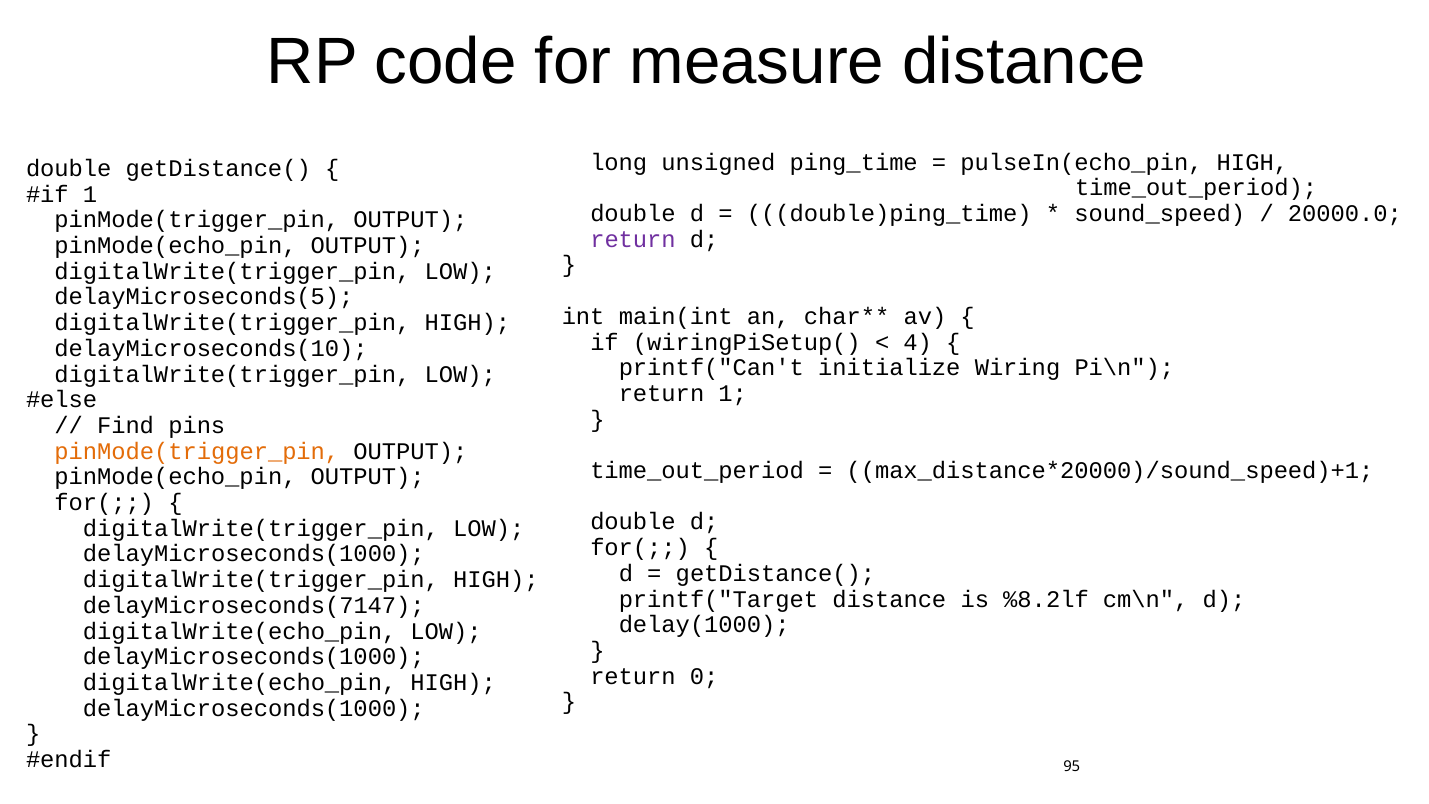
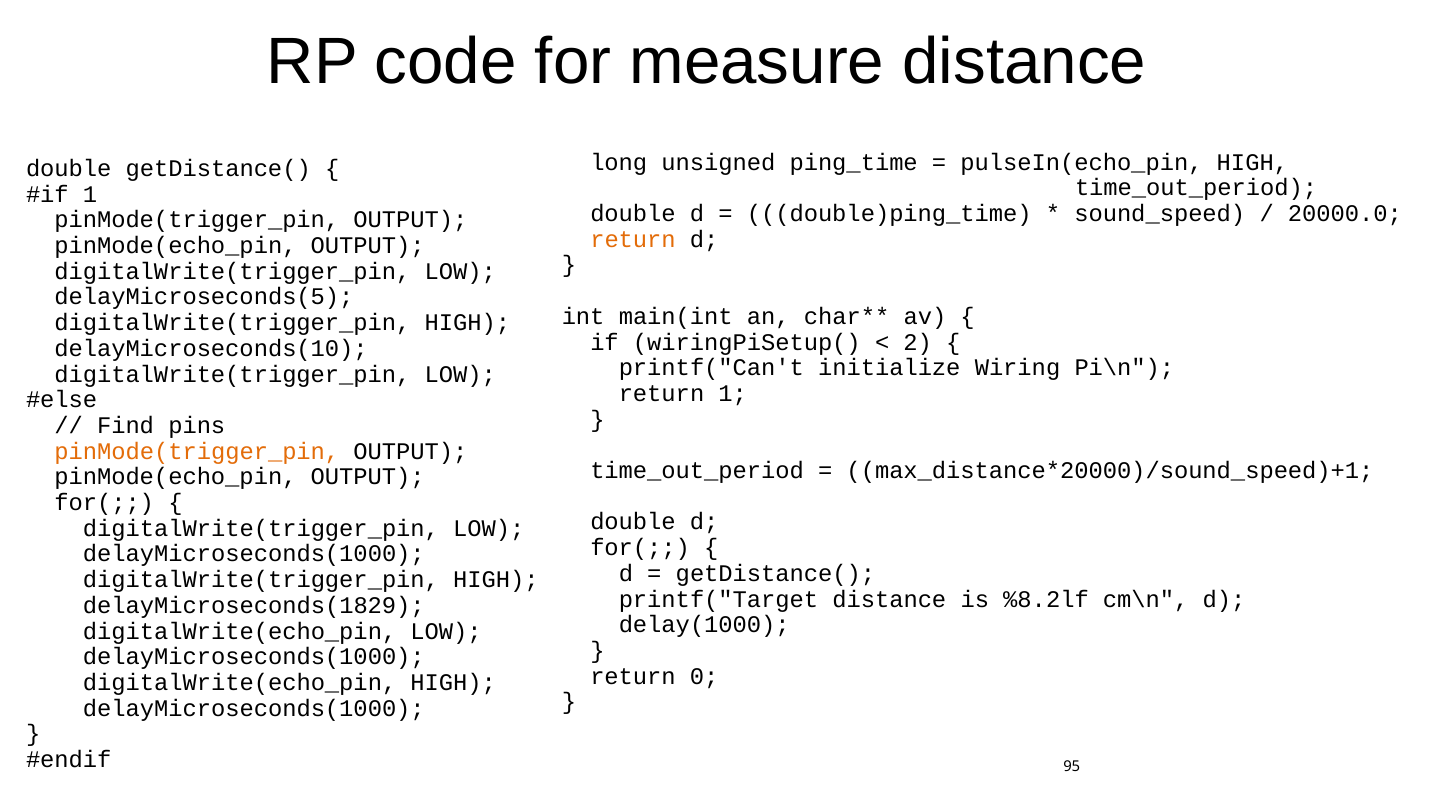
return colour: purple -> orange (633, 239)
4: 4 -> 2 (918, 342)
delayMicroseconds(7147: delayMicroseconds(7147 -> delayMicroseconds(1829 (254, 605)
